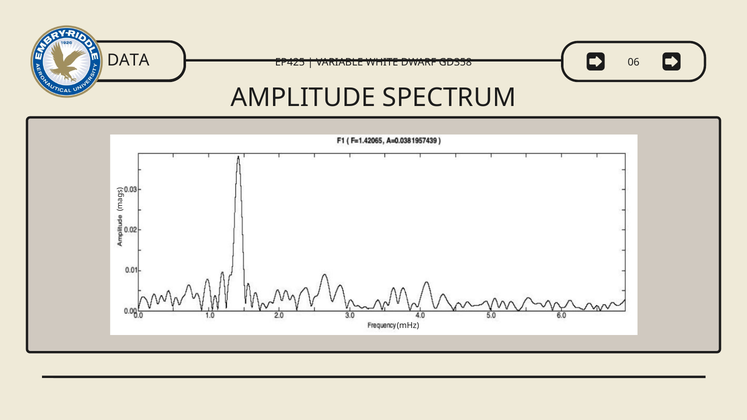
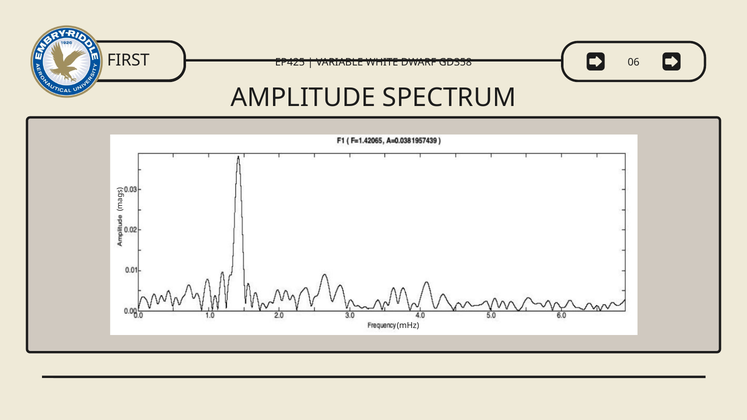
DATA: DATA -> FIRST (128, 61)
